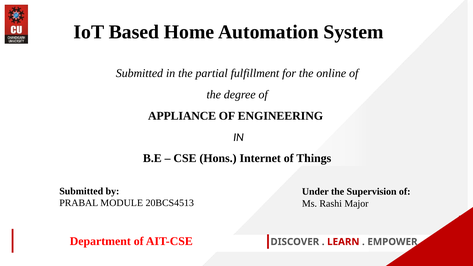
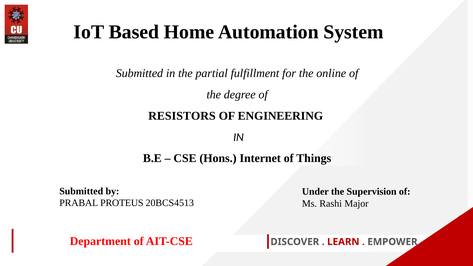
APPLIANCE: APPLIANCE -> RESISTORS (182, 116)
MODULE: MODULE -> PROTEUS (122, 203)
